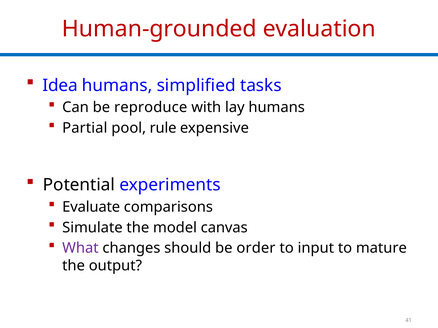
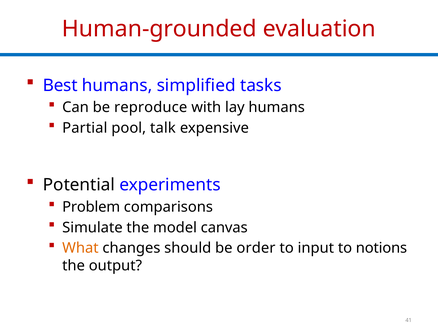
Idea: Idea -> Best (60, 85)
rule: rule -> talk (163, 128)
Evaluate: Evaluate -> Problem (91, 207)
What colour: purple -> orange (80, 248)
mature: mature -> notions (381, 248)
